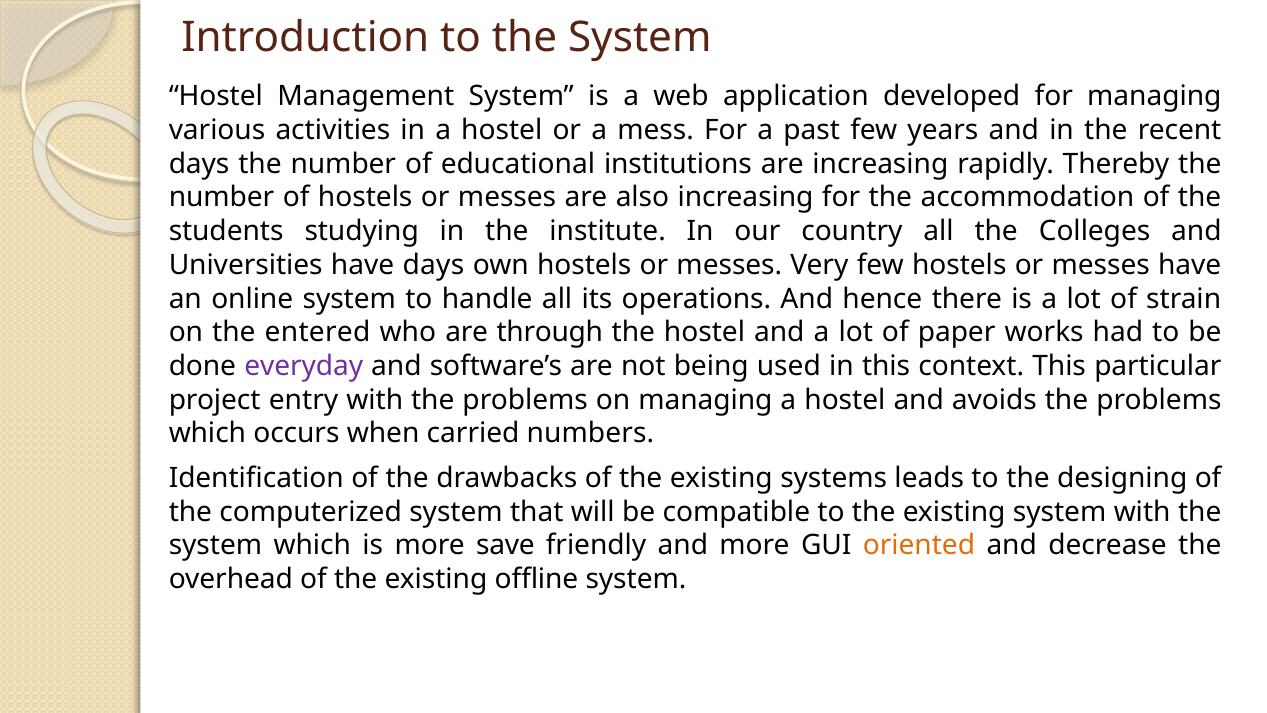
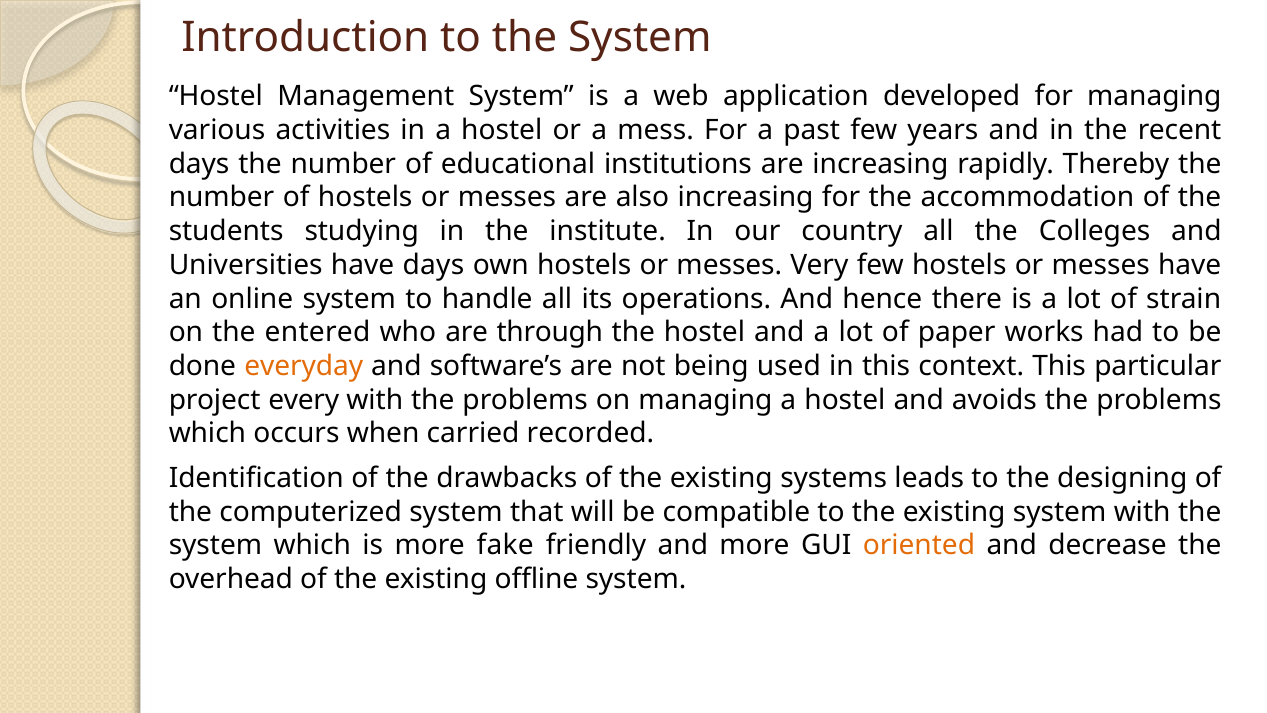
everyday colour: purple -> orange (304, 366)
entry: entry -> every (304, 400)
numbers: numbers -> recorded (590, 434)
save: save -> fake (505, 545)
